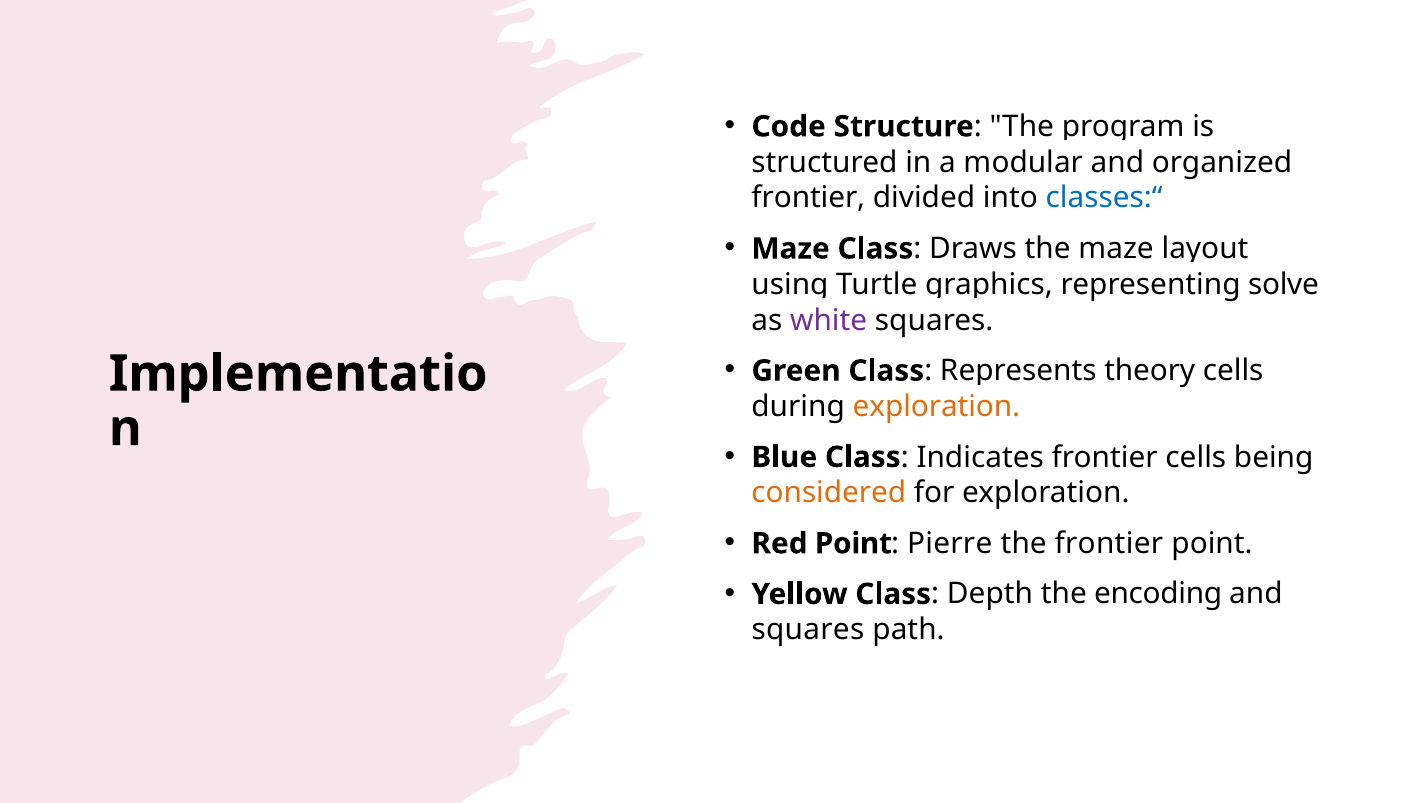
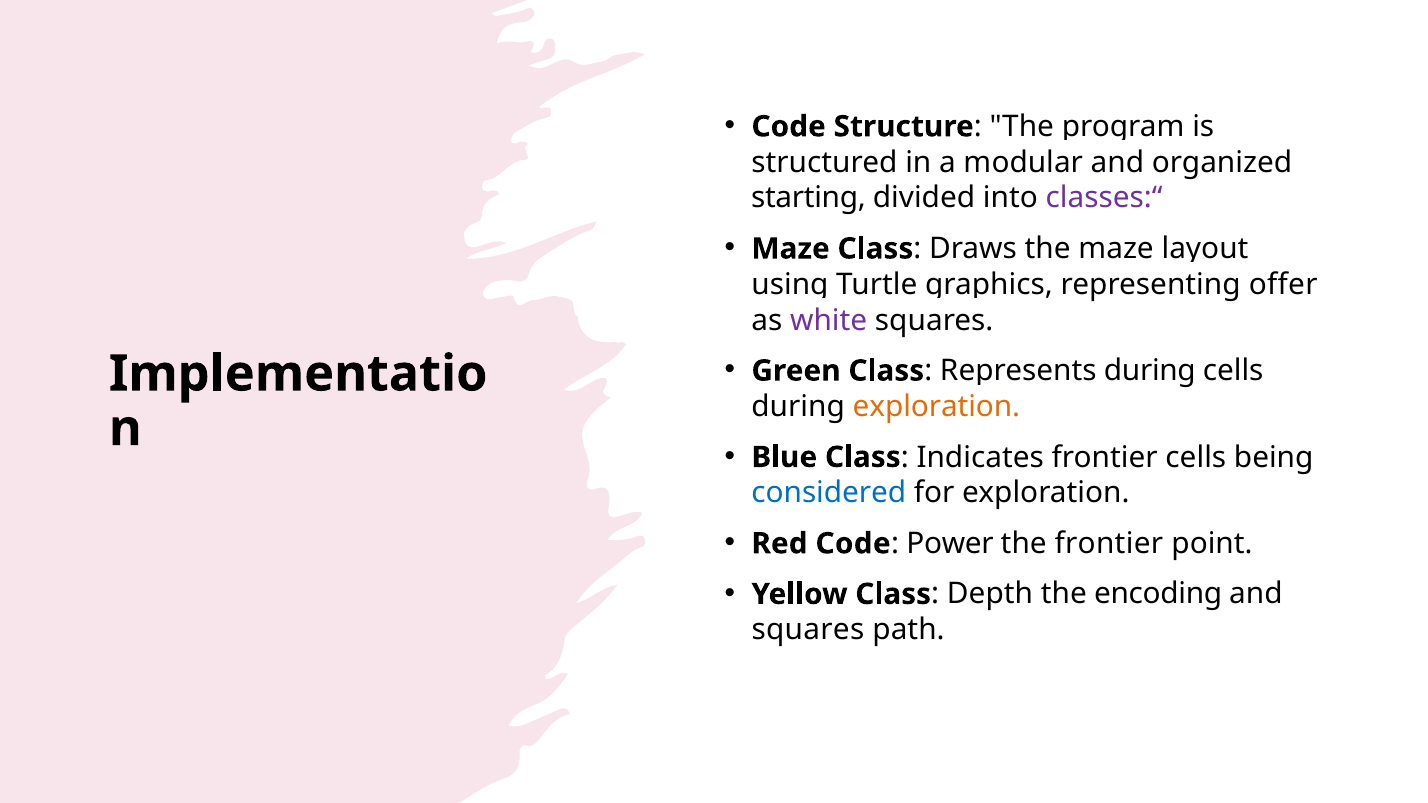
frontier: frontier -> starting (808, 198)
classes:“ colour: blue -> purple (1104, 198)
solve: solve -> offer (1283, 285)
theory: theory -> during (1150, 371)
considered colour: orange -> blue (829, 493)
Red Point: Point -> Code (853, 544)
Pierre: Pierre -> Power (950, 544)
